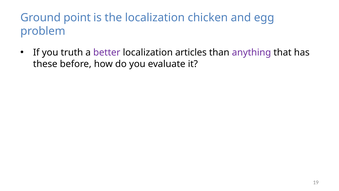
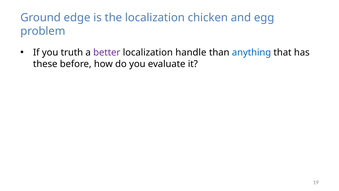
point: point -> edge (77, 18)
articles: articles -> handle (191, 53)
anything colour: purple -> blue (251, 53)
